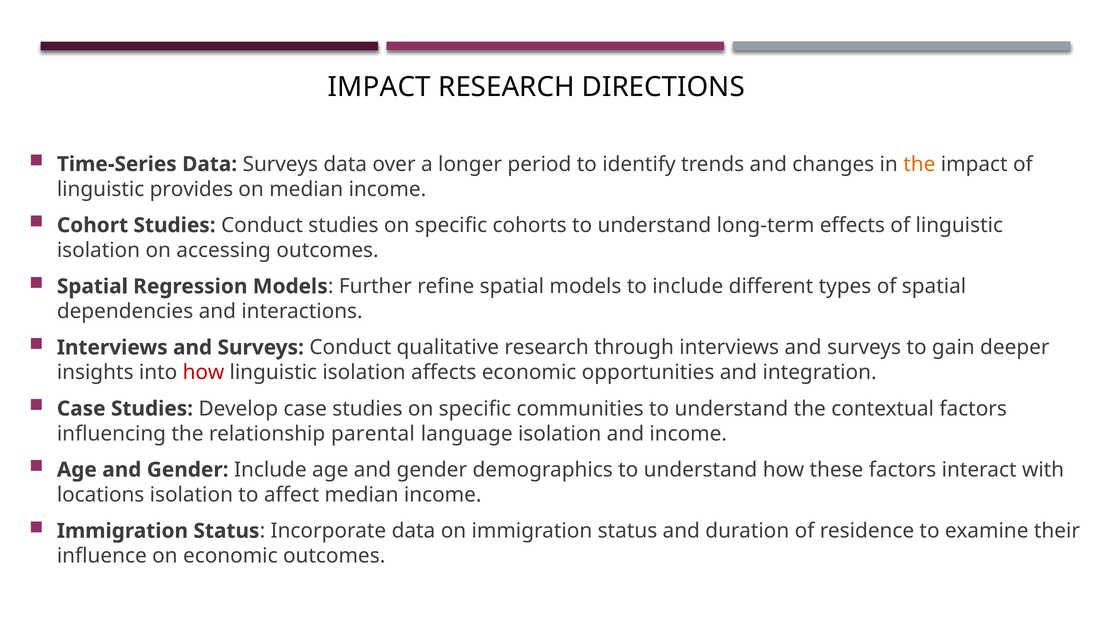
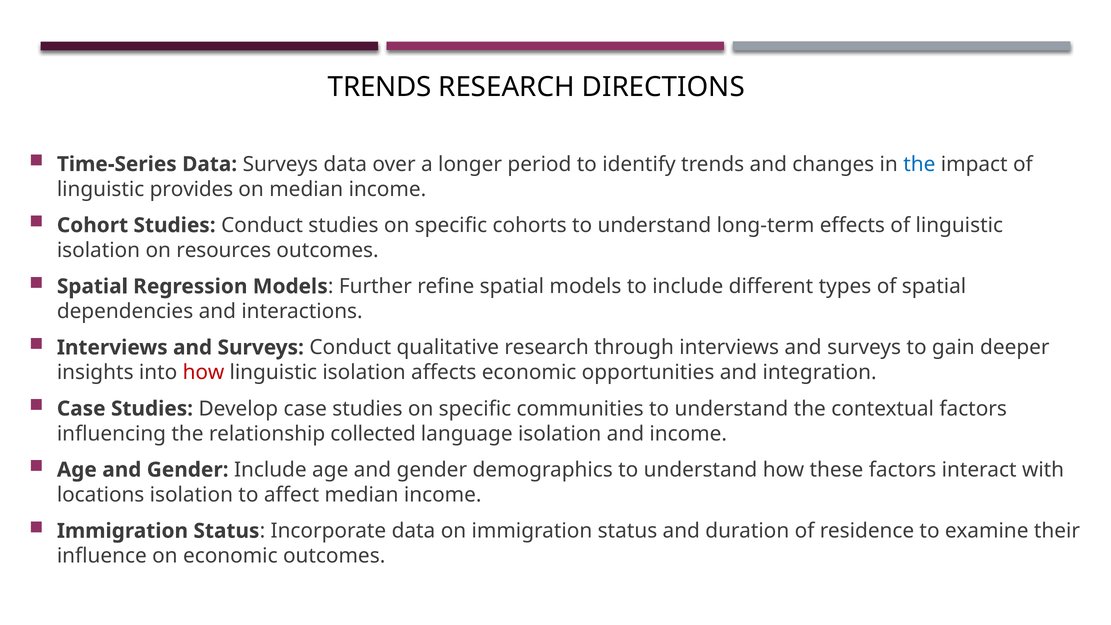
IMPACT: IMPACT -> TRENDS (380, 87)
the colour: orange -> blue (919, 164)
accessing: accessing -> resources (224, 250)
parental: parental -> collected (373, 434)
